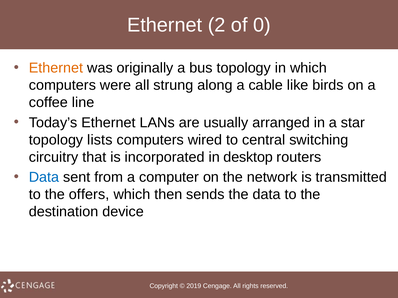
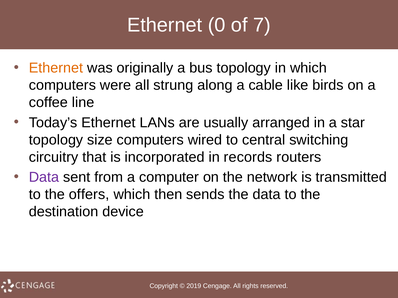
2: 2 -> 0 (217, 25)
0: 0 -> 7 (262, 25)
lists: lists -> size (100, 140)
desktop: desktop -> records (248, 157)
Data colour: blue -> purple (44, 177)
